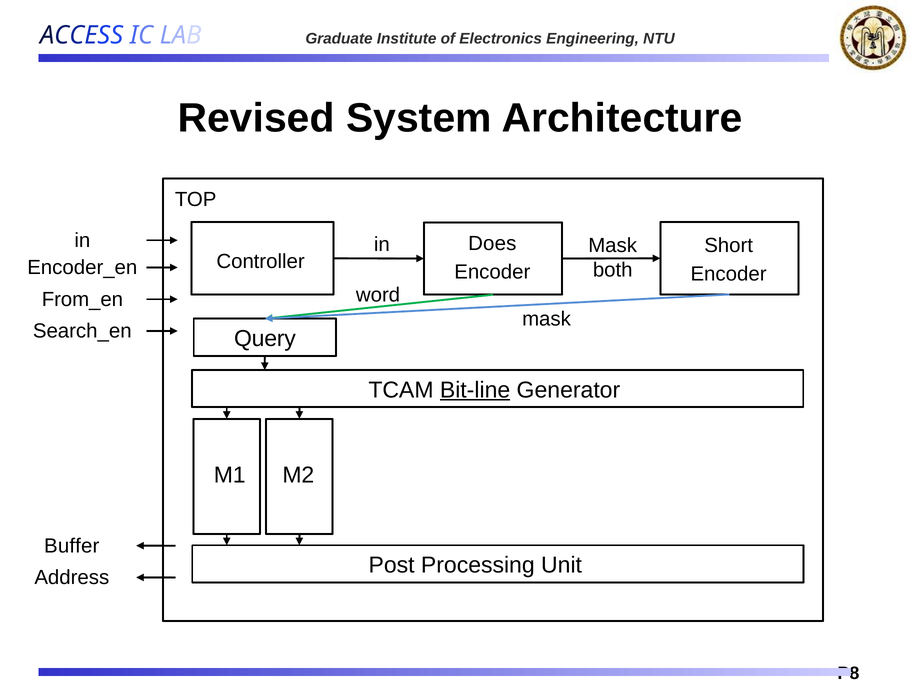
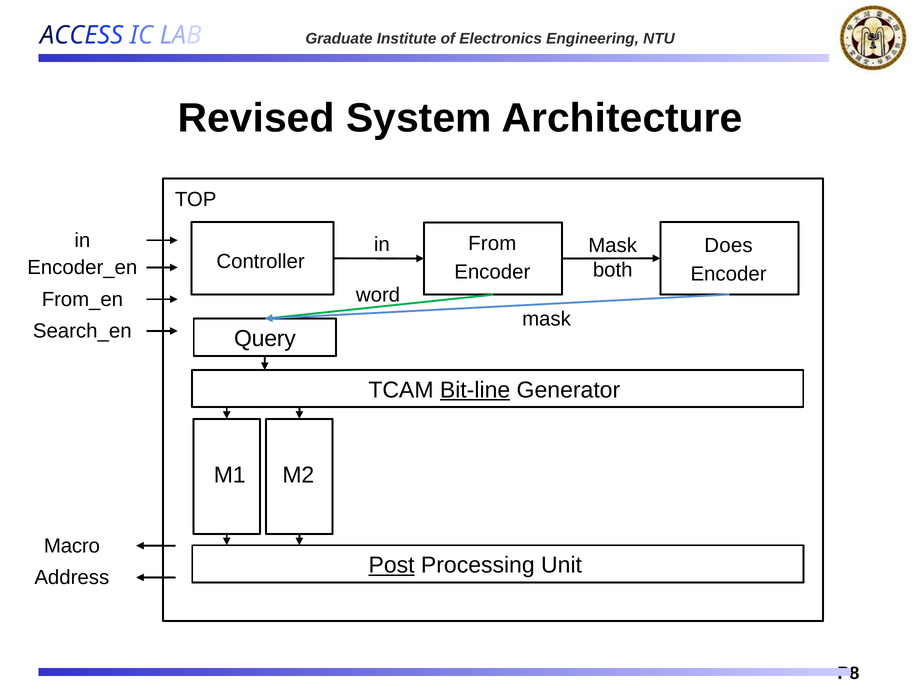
Does: Does -> From (492, 243)
Short: Short -> Does (729, 245)
Buffer: Buffer -> Macro (72, 546)
Post underline: none -> present (392, 565)
